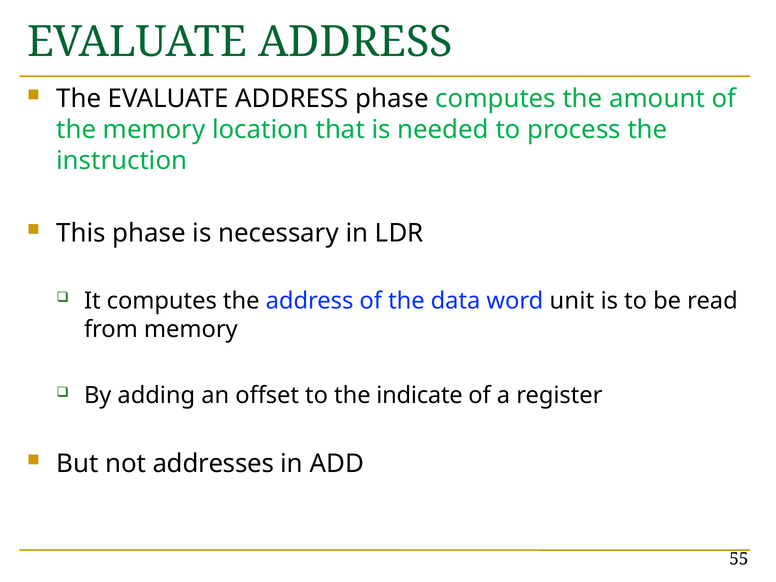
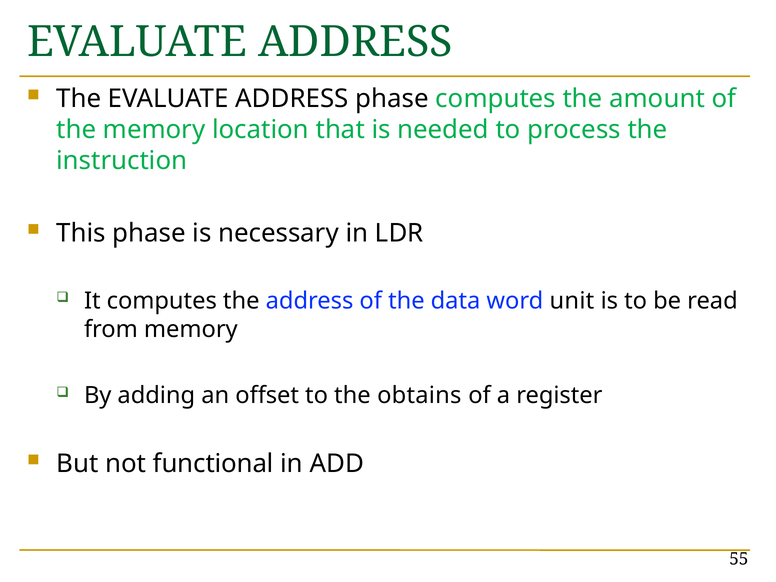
indicate: indicate -> obtains (419, 396)
addresses: addresses -> functional (213, 464)
